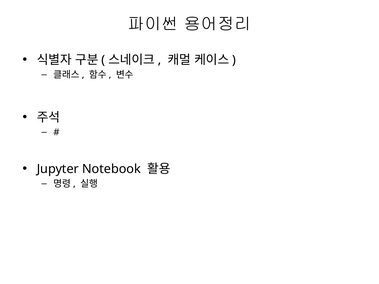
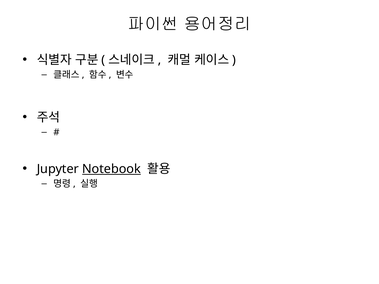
Notebook underline: none -> present (112, 169)
